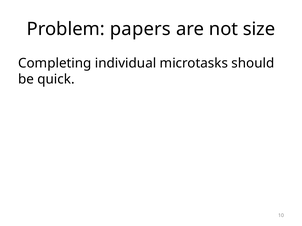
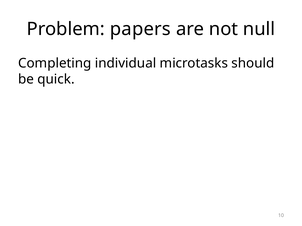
size: size -> null (259, 29)
